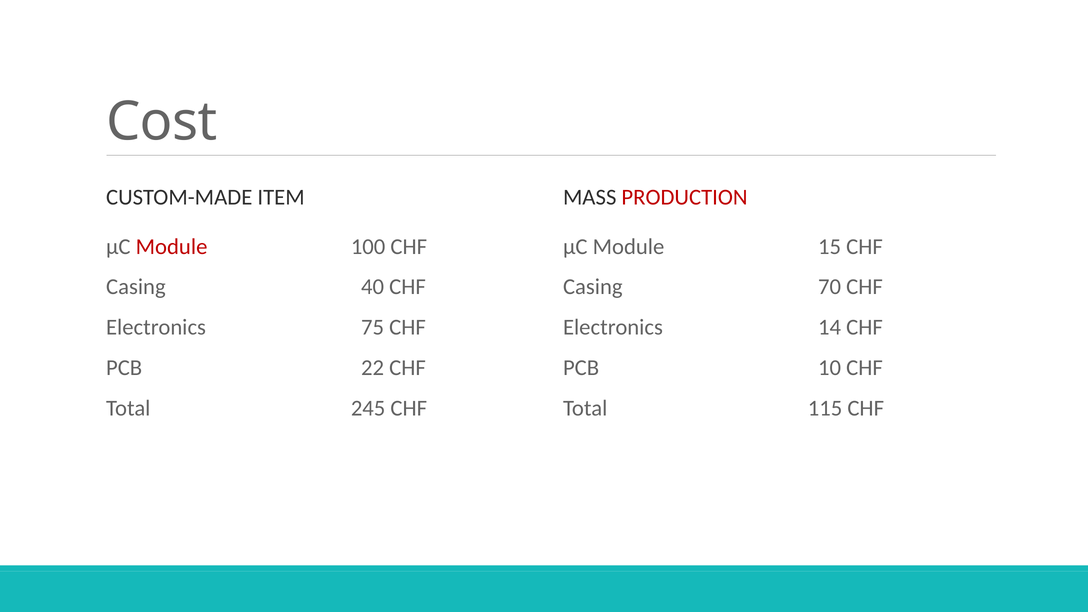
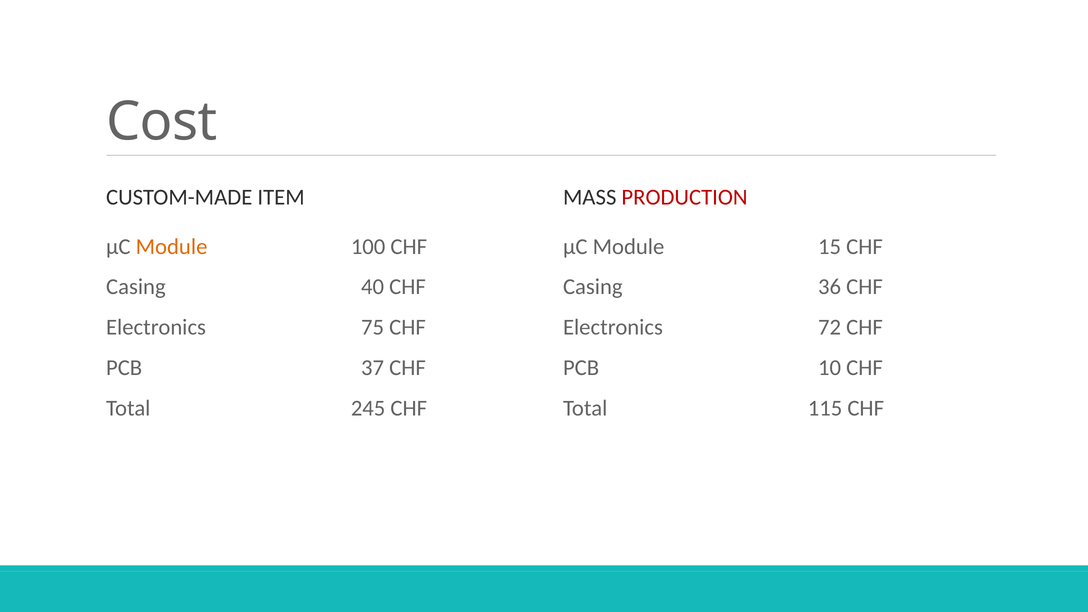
Module colour: red -> orange (172, 247)
70: 70 -> 36 (830, 287)
14: 14 -> 72 (830, 327)
22: 22 -> 37 (373, 368)
